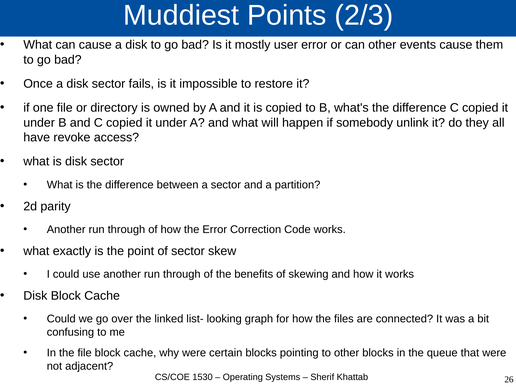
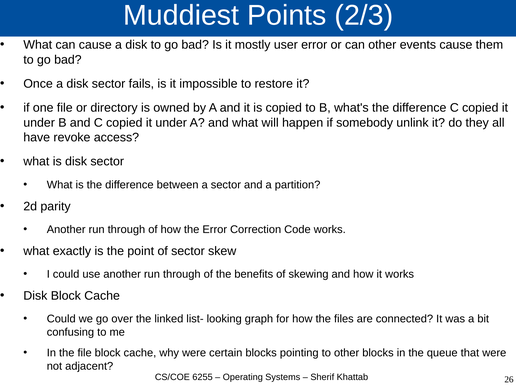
1530: 1530 -> 6255 (203, 377)
